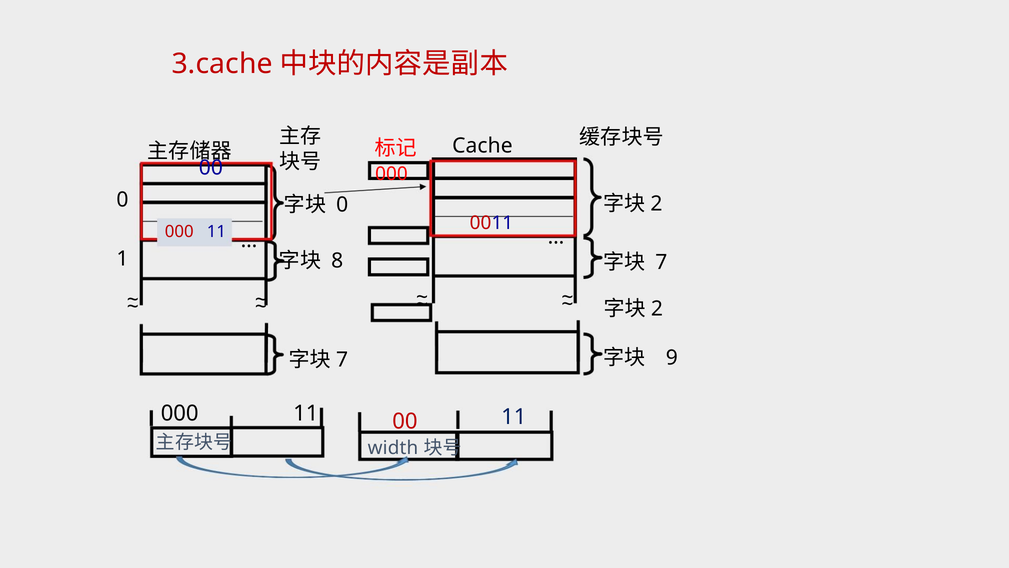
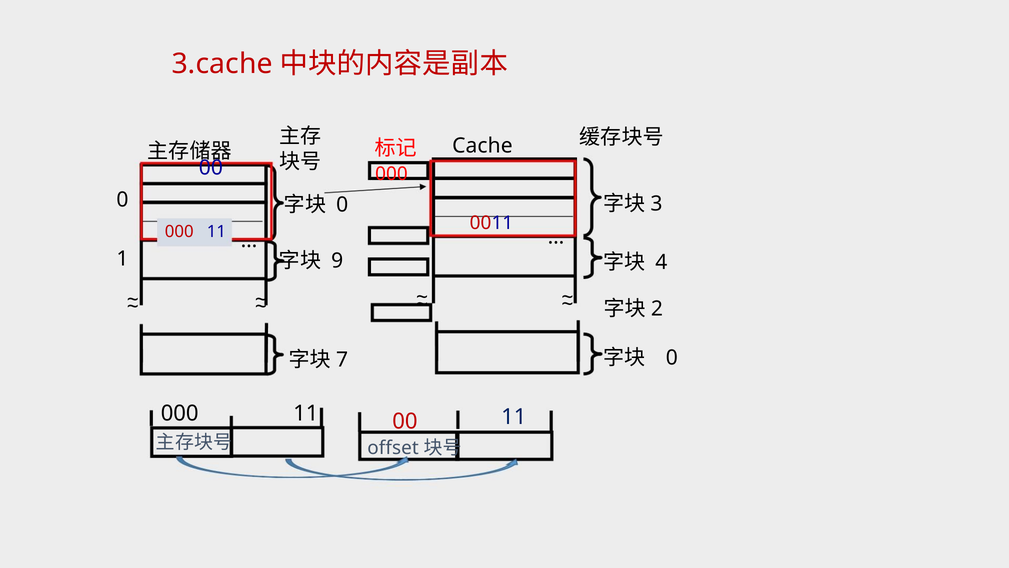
2: 2 -> 3 (656, 204)
8: 8 -> 9 (337, 261)
7: 7 -> 4 (661, 262)
9: 9 -> 0 (672, 358)
width: width -> offset (393, 448)
